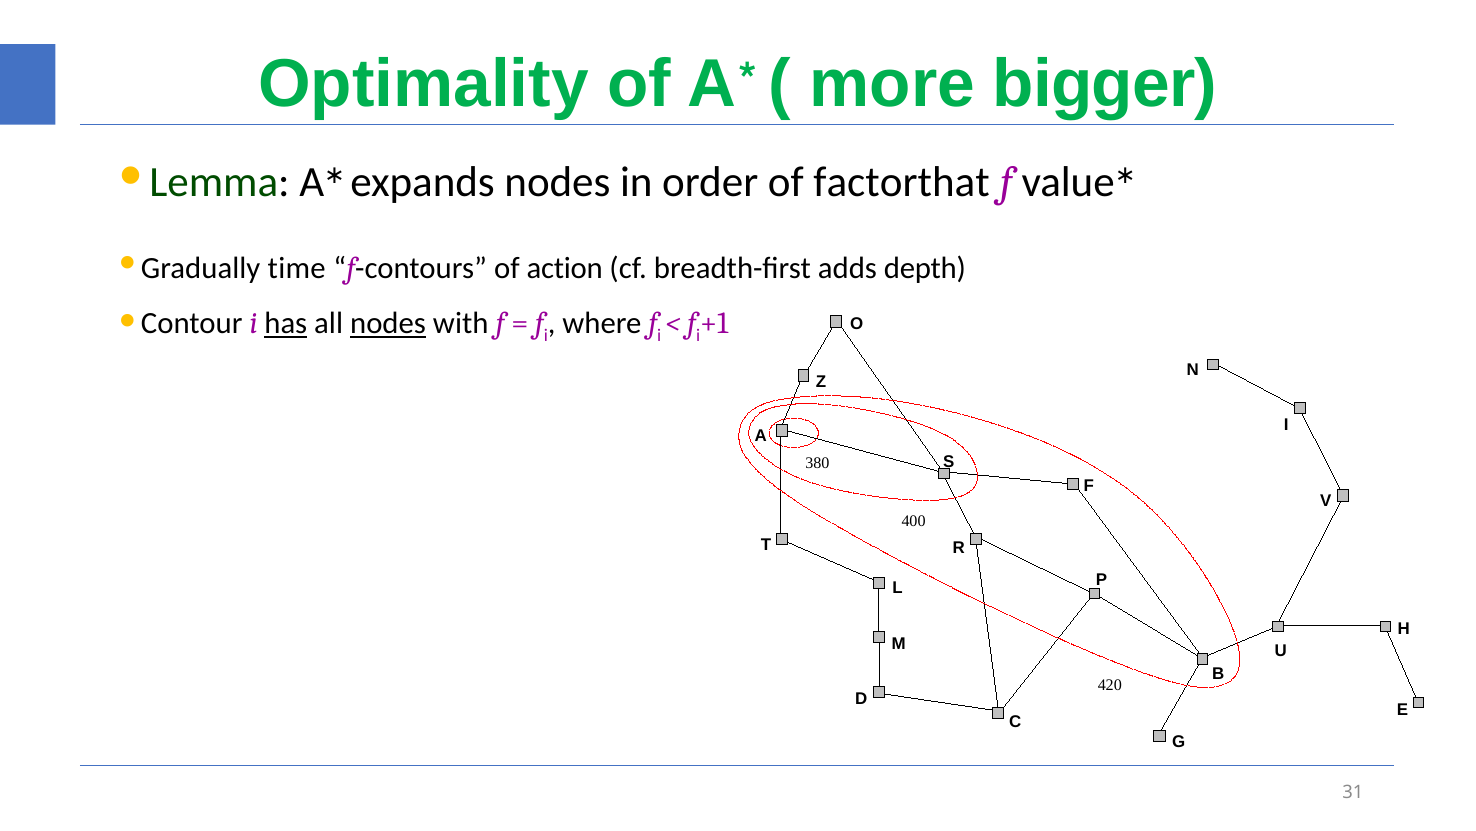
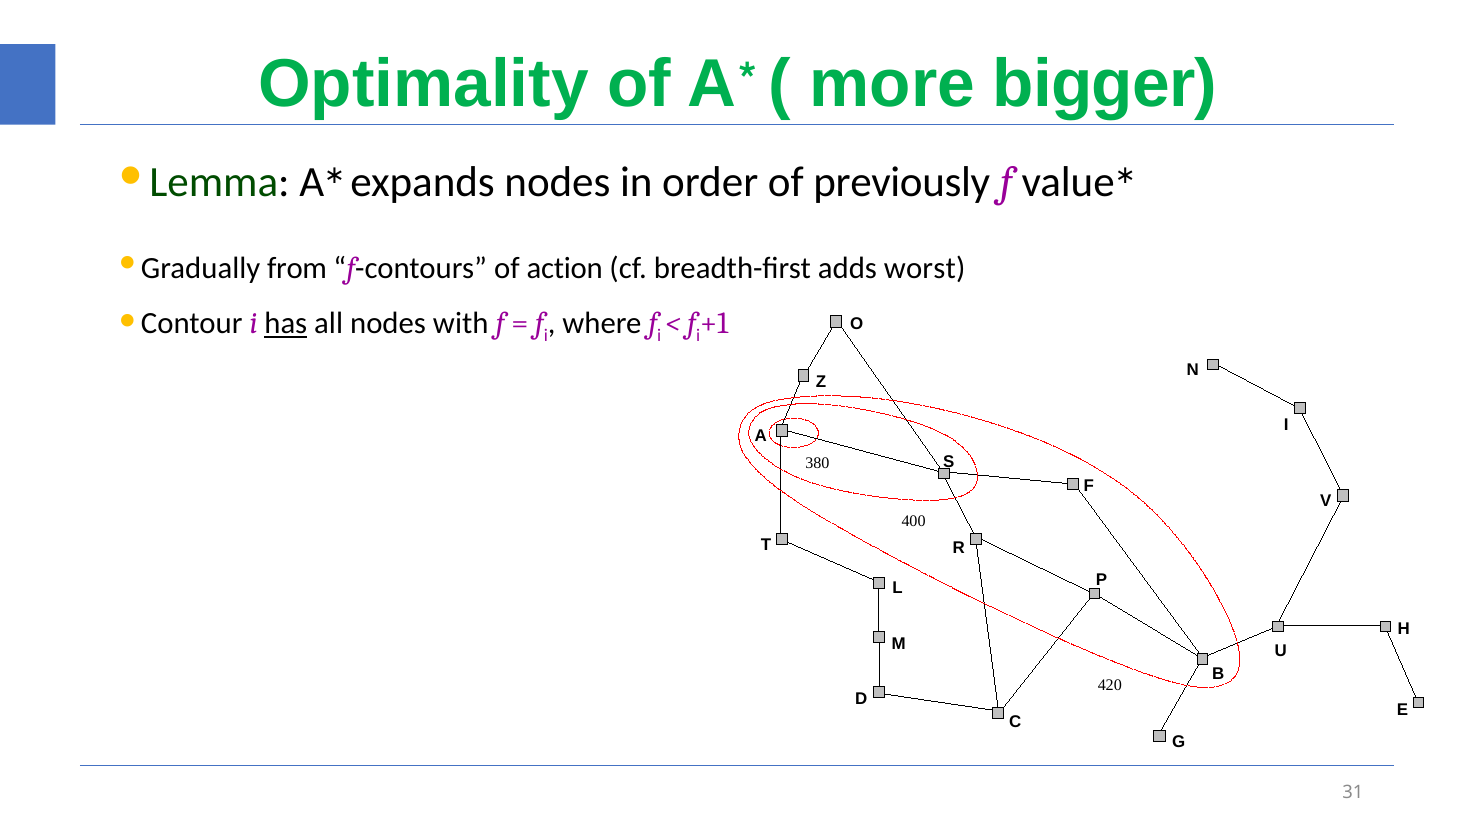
factorthat: factorthat -> previously (902, 182)
time: time -> from (297, 268)
depth: depth -> worst (925, 268)
nodes underline: present -> none (388, 323)
